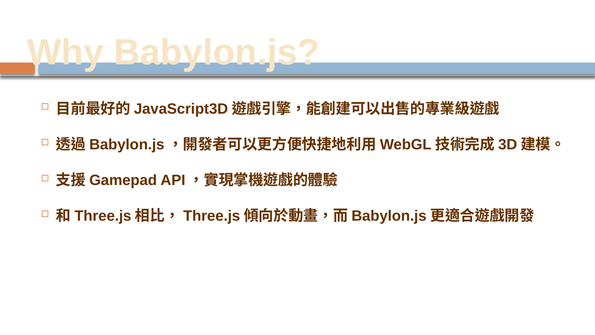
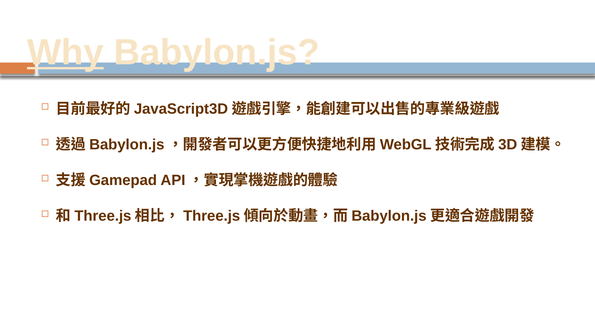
Why underline: none -> present (65, 52)
